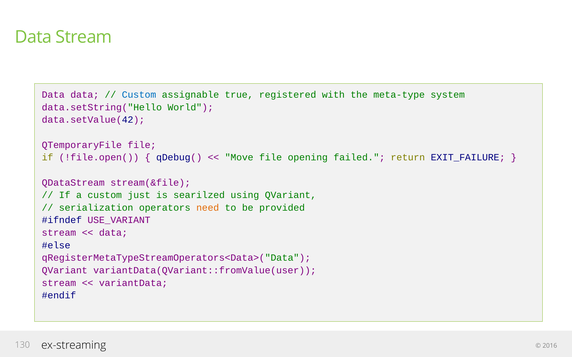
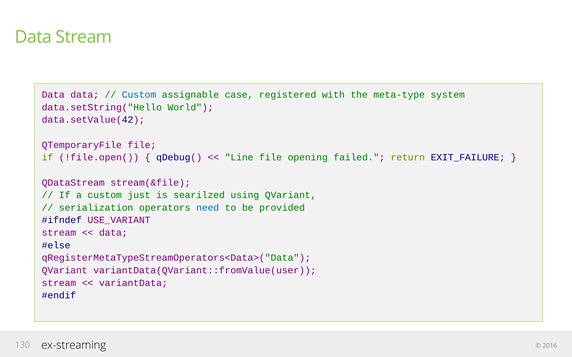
true: true -> case (239, 95)
Move: Move -> Line (239, 158)
need colour: orange -> blue (208, 208)
